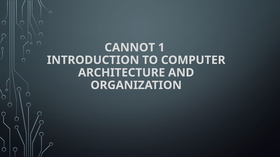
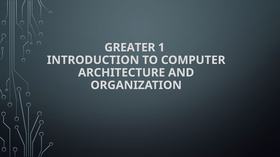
CANNOT: CANNOT -> GREATER (130, 48)
